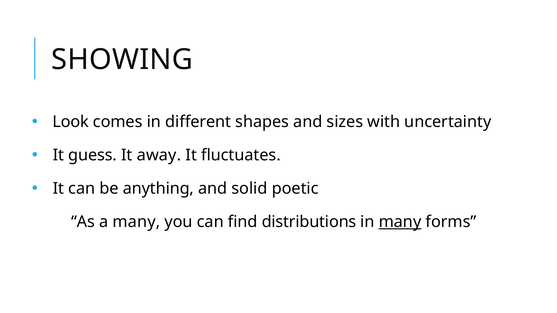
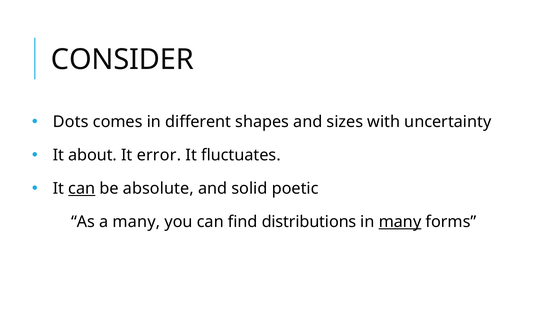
SHOWING: SHOWING -> CONSIDER (122, 60)
Look: Look -> Dots (71, 122)
guess: guess -> about (93, 155)
away: away -> error (159, 155)
can underline: none -> present (82, 189)
anything: anything -> absolute (158, 189)
